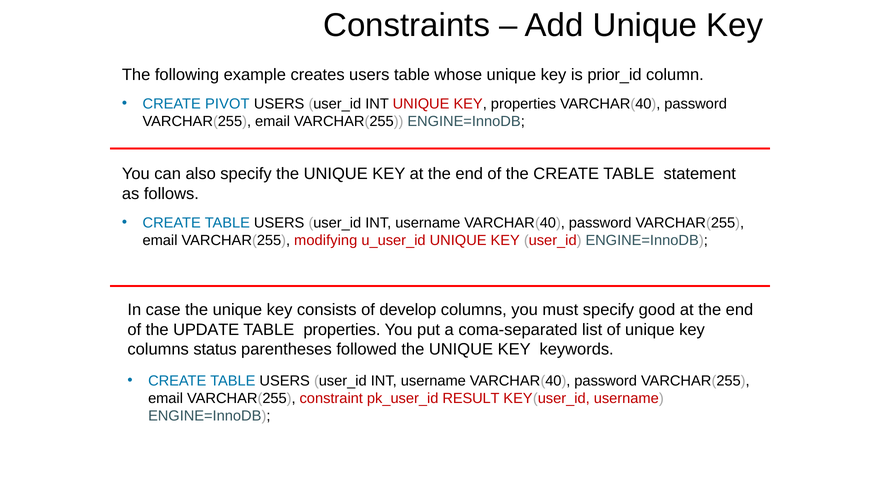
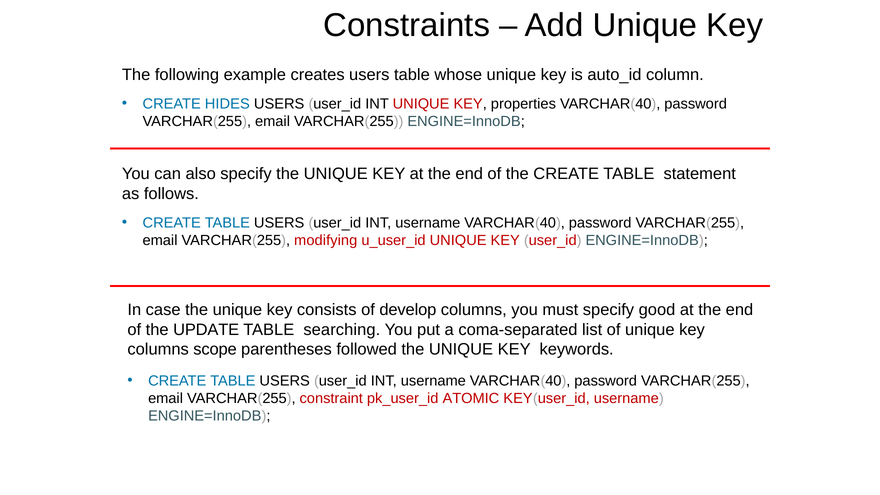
prior_id: prior_id -> auto_id (614, 75)
PIVOT: PIVOT -> HIDES (227, 104)
TABLE properties: properties -> searching (342, 330)
status: status -> scope (215, 350)
RESULT: RESULT -> ATOMIC (471, 399)
